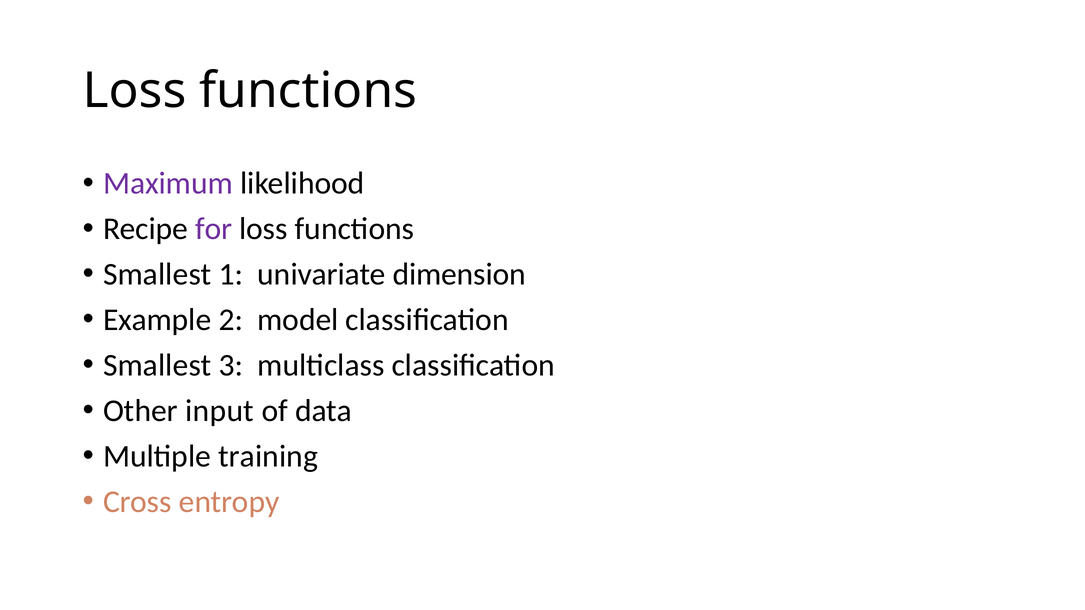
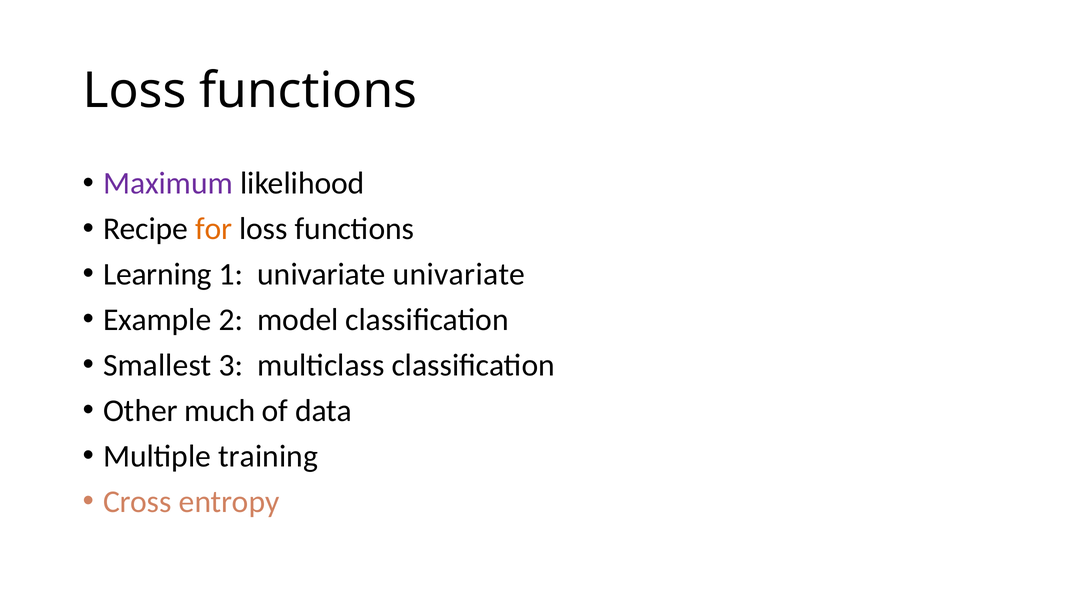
for colour: purple -> orange (214, 229)
Smallest: Smallest -> Learning (157, 274)
univariate dimension: dimension -> univariate (459, 274)
input: input -> much (220, 411)
